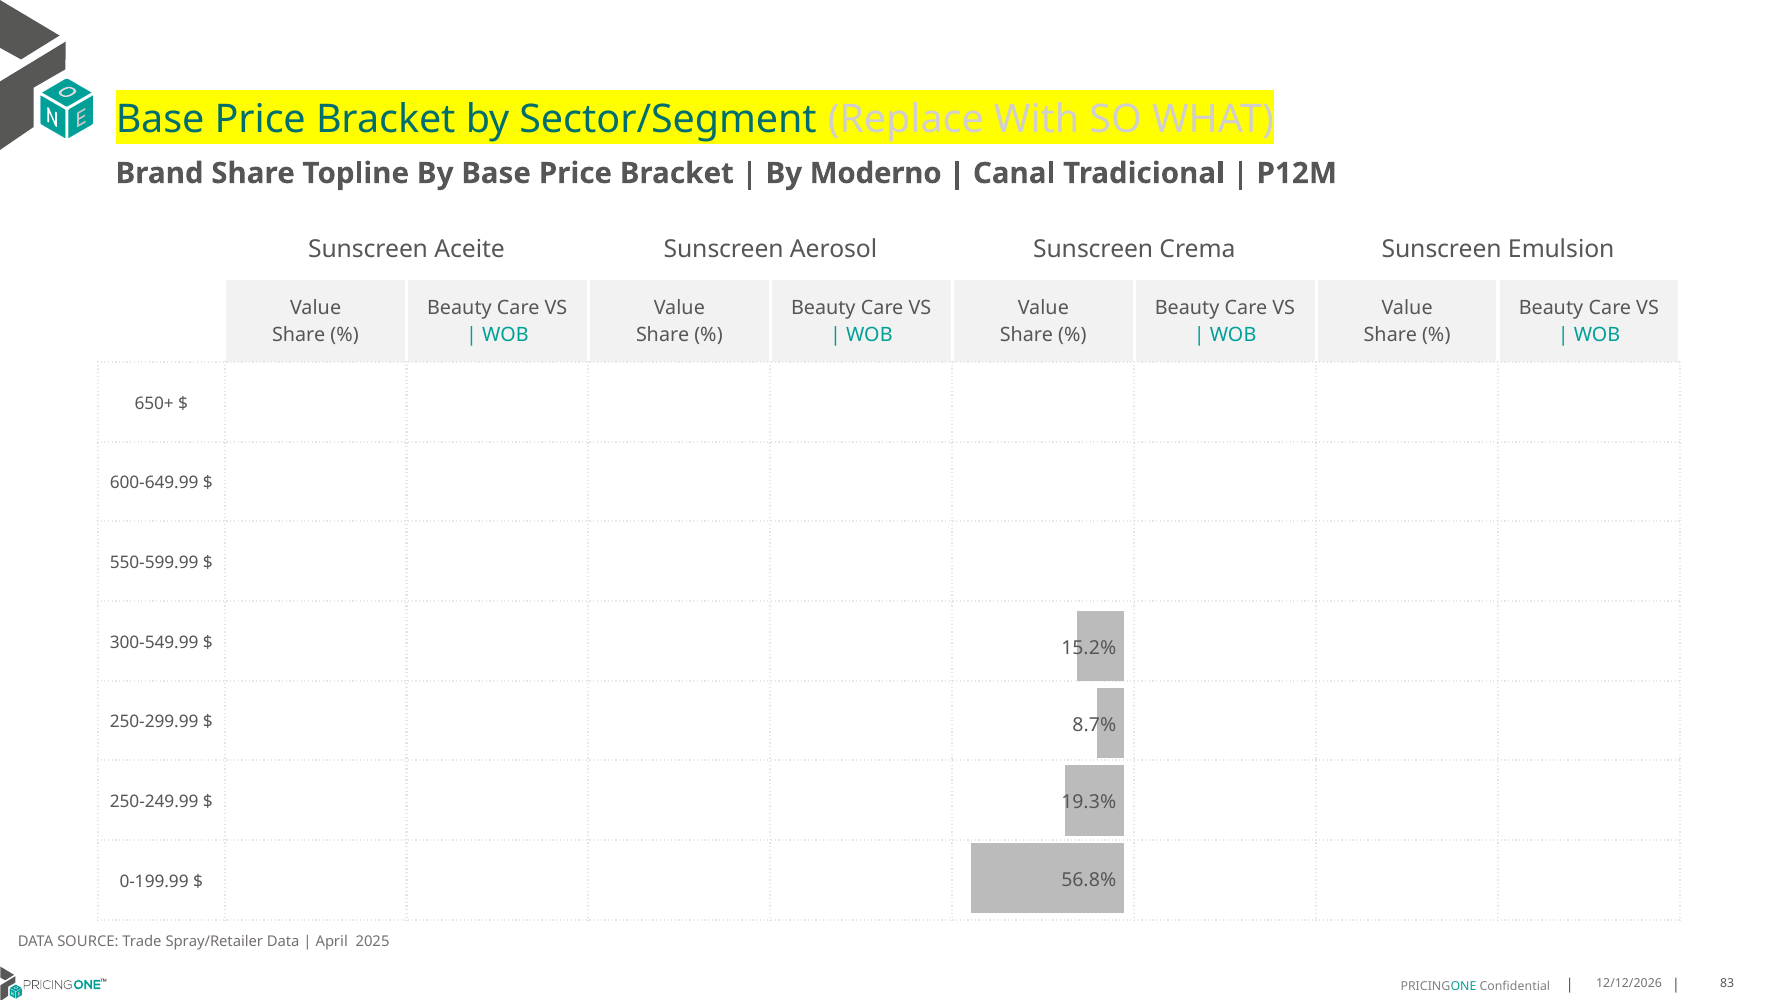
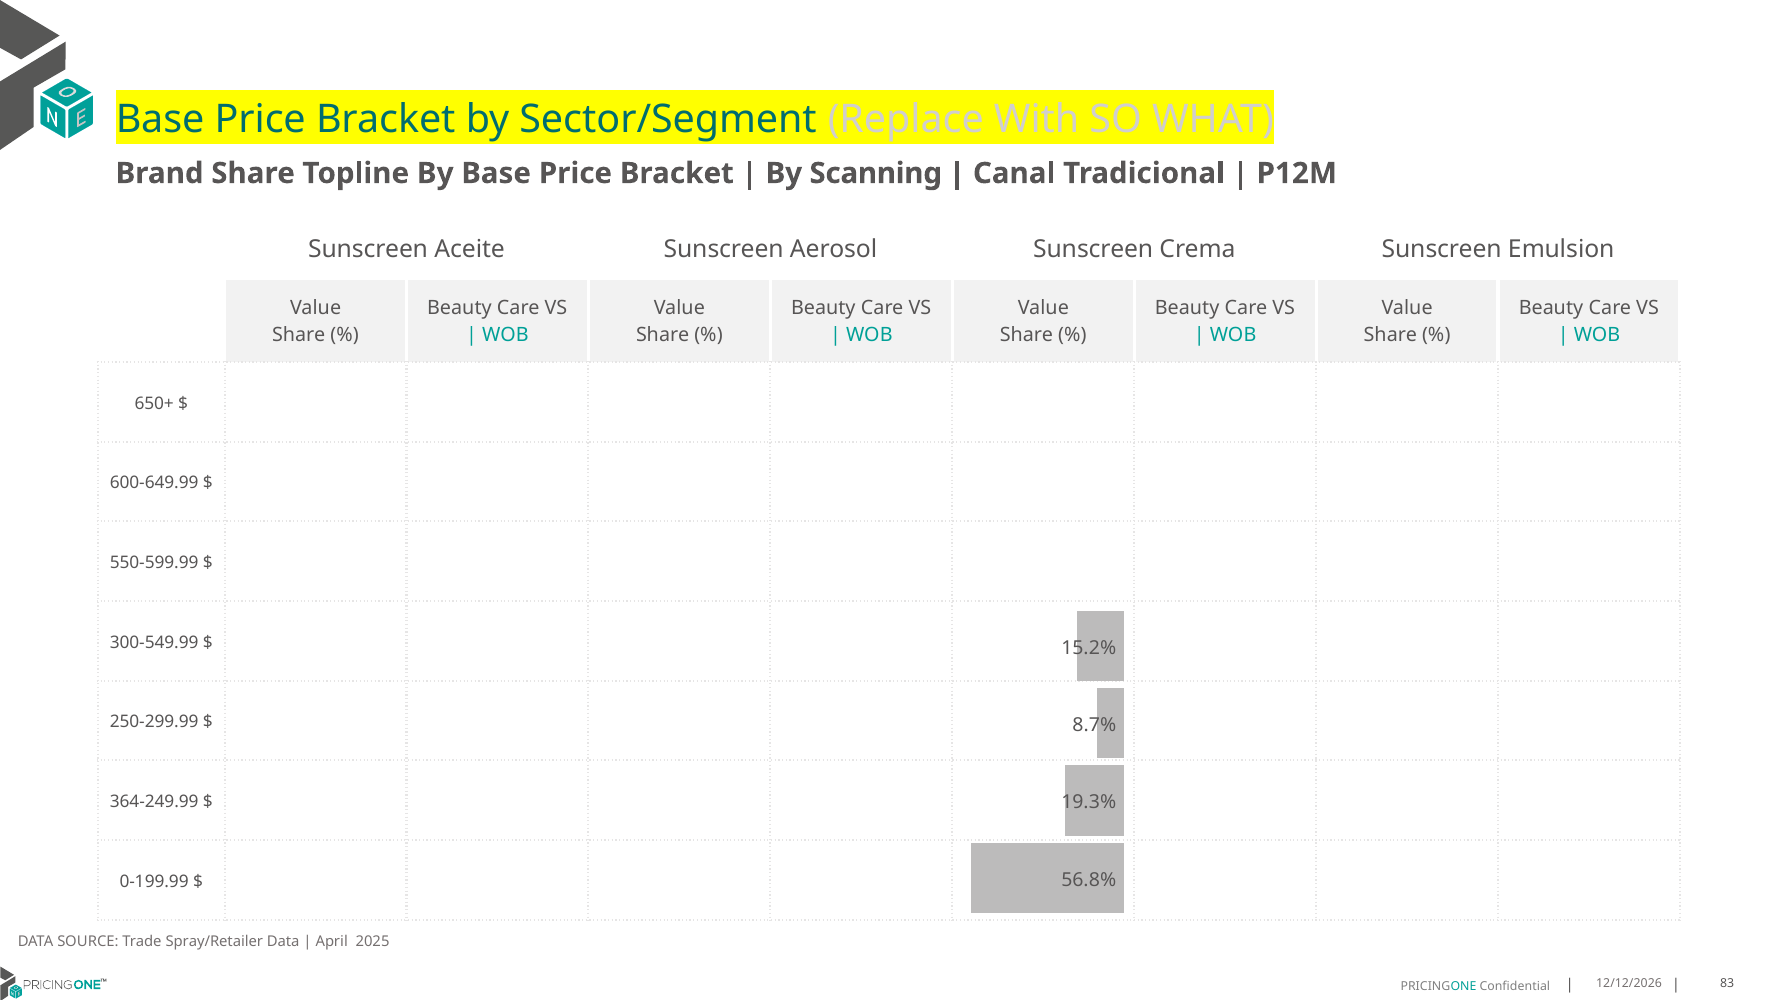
Moderno: Moderno -> Scanning (876, 173)
250-249.99: 250-249.99 -> 364-249.99 (154, 802)
